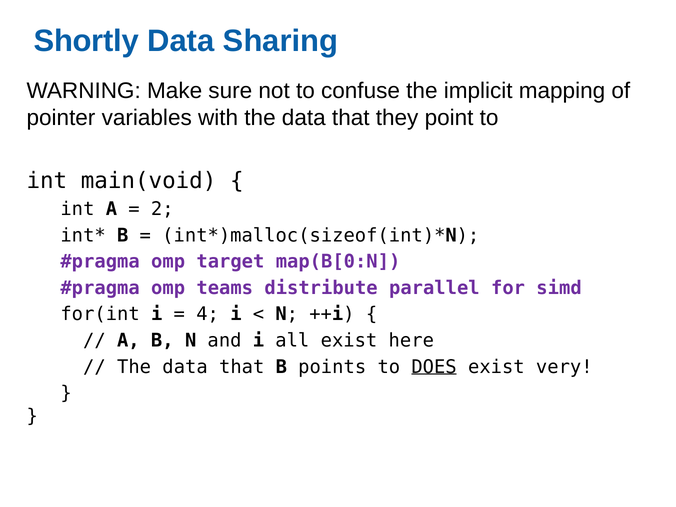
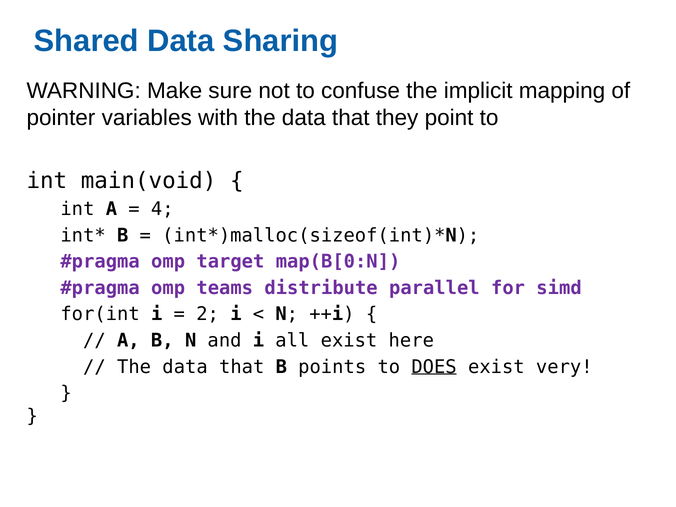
Shortly: Shortly -> Shared (86, 41)
2: 2 -> 4 (162, 209)
4: 4 -> 2 (208, 314)
